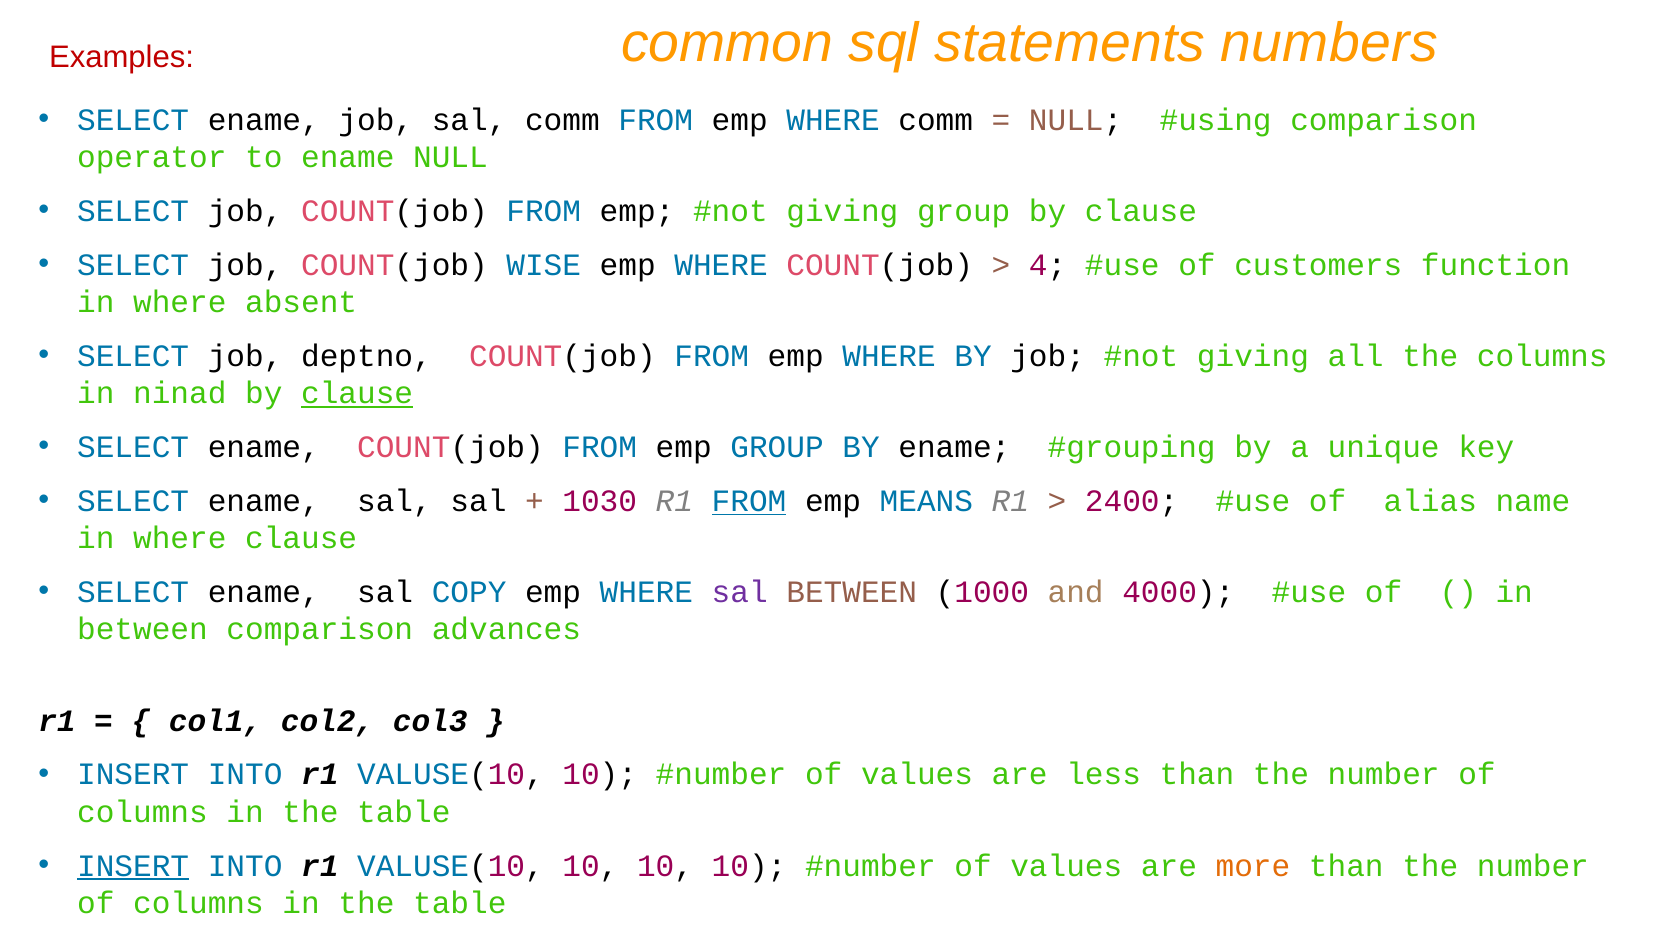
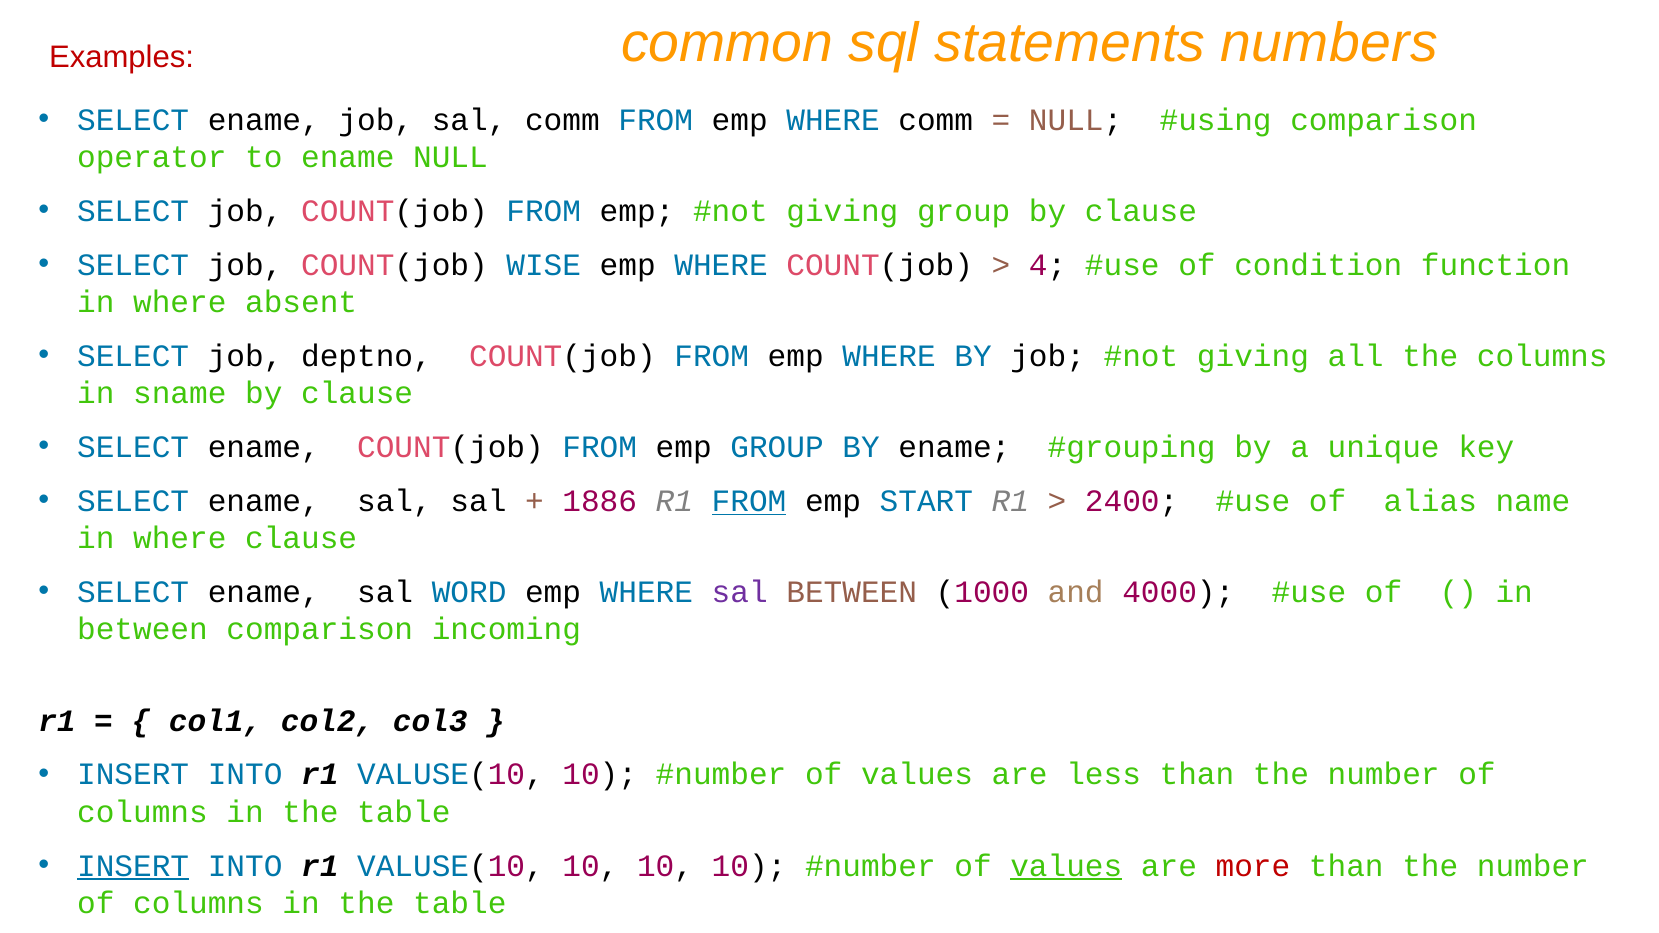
customers: customers -> condition (1318, 265)
ninad: ninad -> sname (180, 393)
clause underline: present -> none (357, 393)
1030: 1030 -> 1886 (600, 501)
MEANS: MEANS -> START (926, 501)
COPY: COPY -> WORD (469, 592)
advances: advances -> incoming (506, 630)
values underline: none -> present (1066, 866)
more colour: orange -> red (1253, 866)
